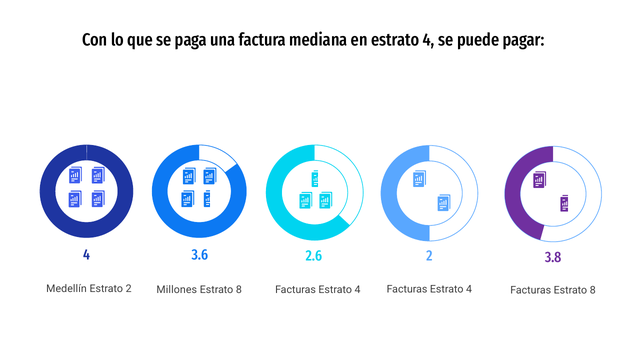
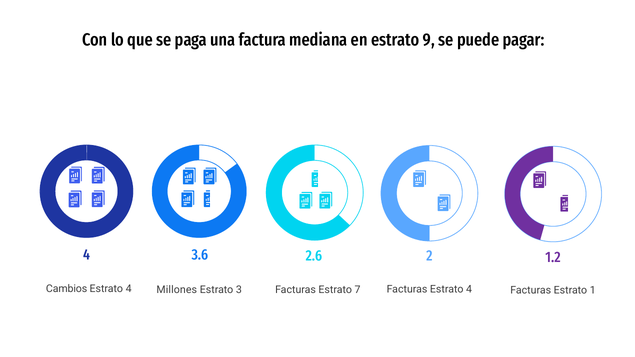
en estrato 4: 4 -> 9 (429, 40)
3.8: 3.8 -> 1.2 (553, 257)
Medellín: Medellín -> Cambios (67, 289)
2: 2 -> 4 (129, 289)
8: 8 -> 3 (239, 290)
4: 4 -> 7 (358, 290)
Facturas Estrato 8: 8 -> 1 (593, 290)
